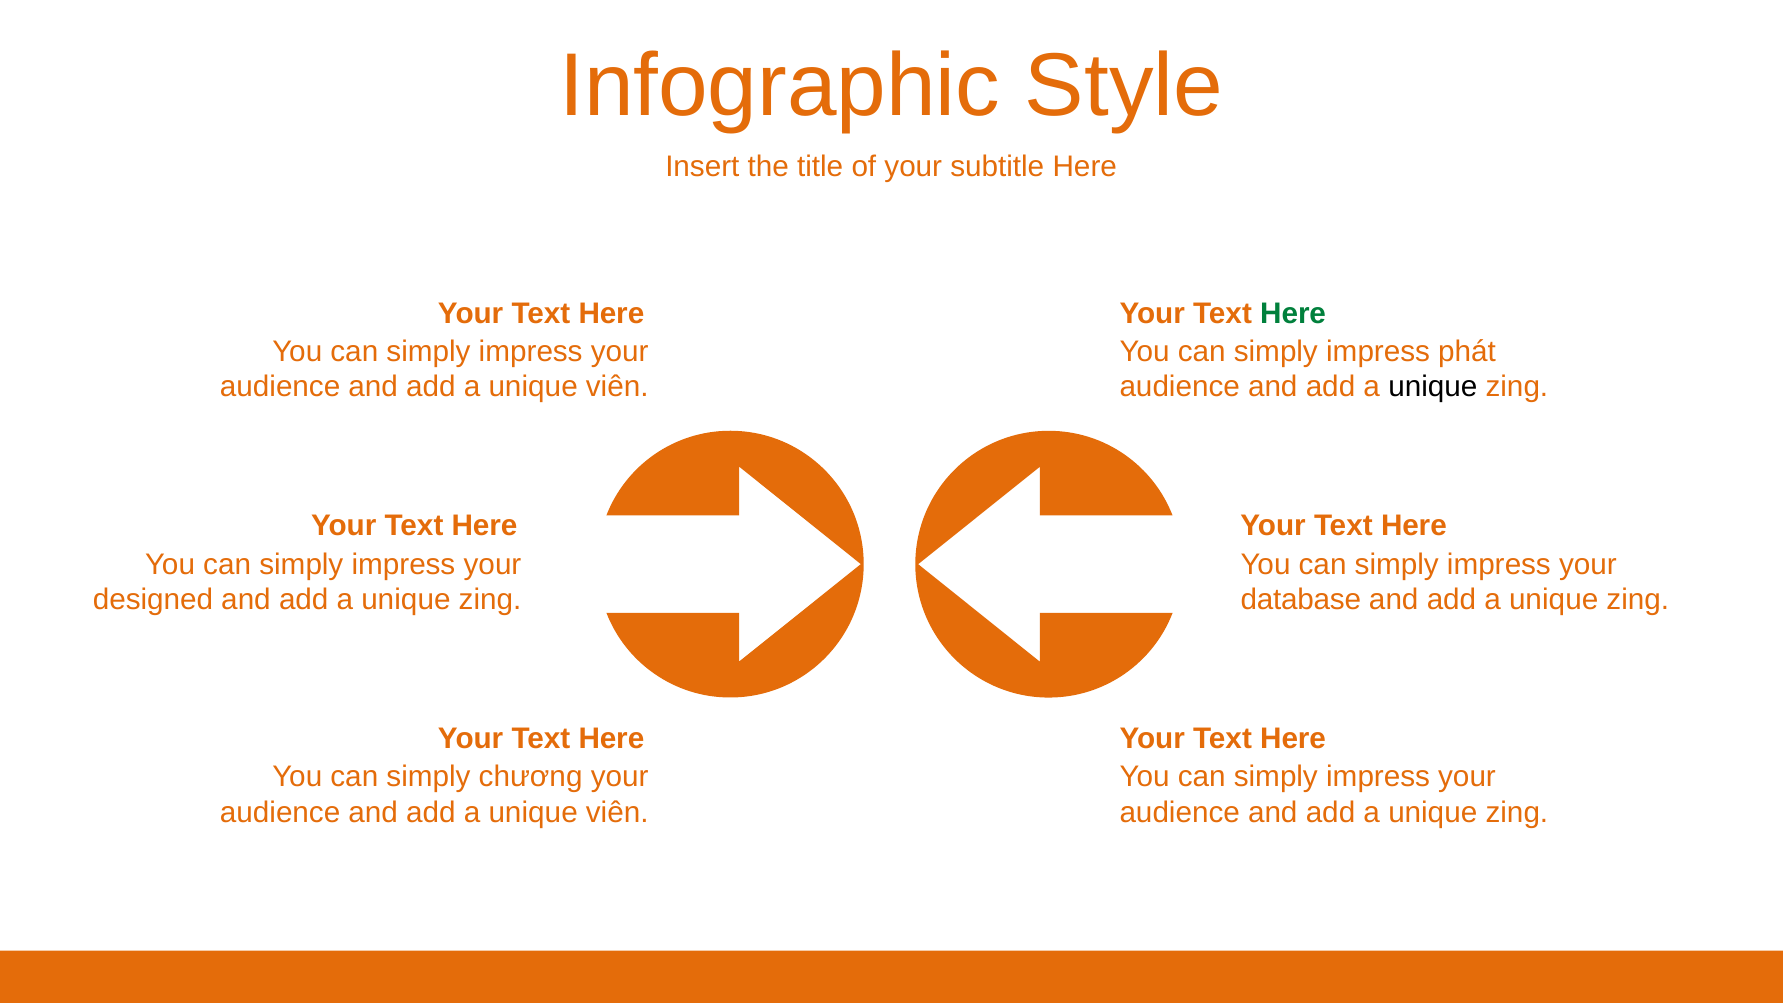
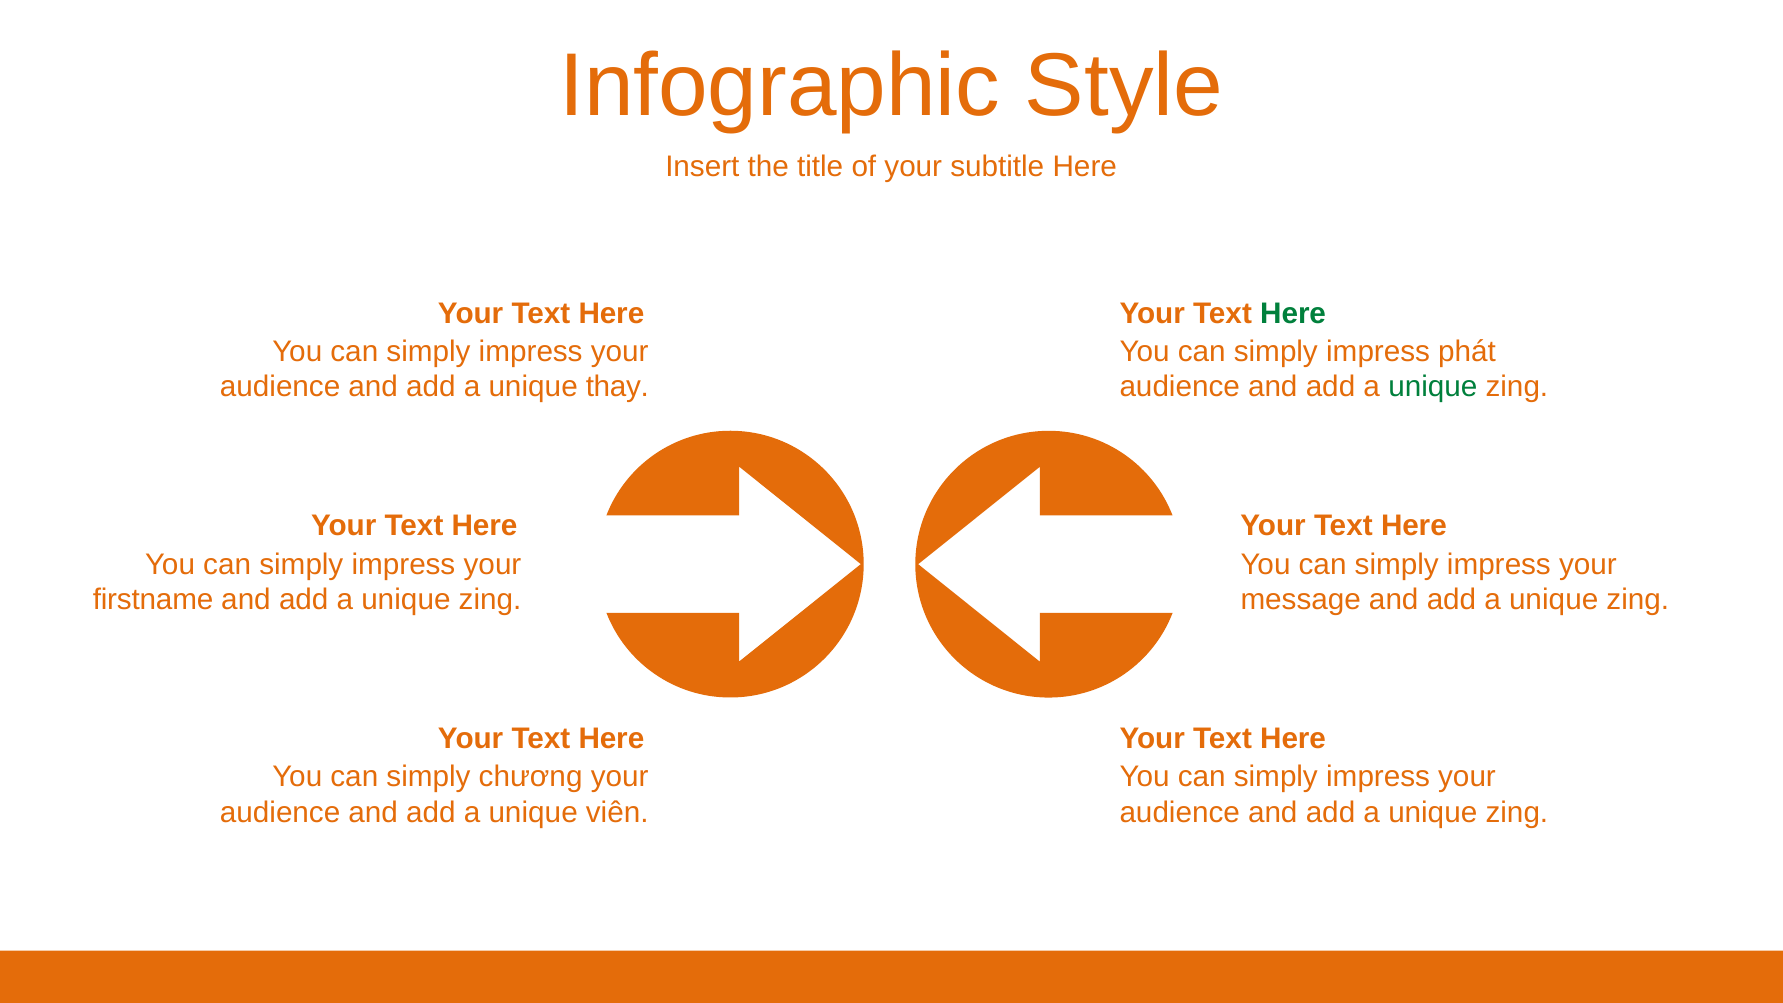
viên: viên -> thay (617, 387)
unique colour: black -> green (1433, 387)
designed: designed -> firstname (153, 600)
database: database -> message (1301, 600)
